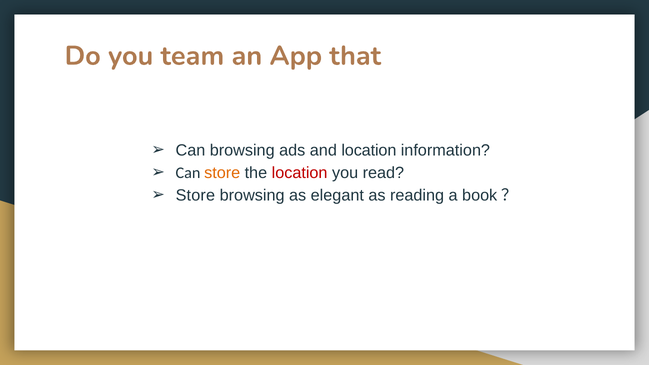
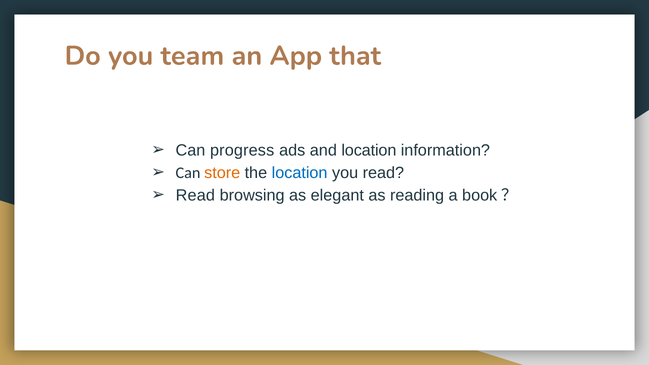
Can browsing: browsing -> progress (242, 151)
location colour: red -> blue (300, 173)
Store: Store -> Read (195, 195)
